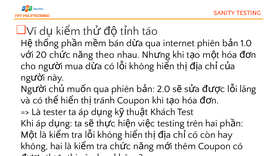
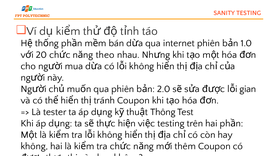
lãng: lãng -> gian (248, 89)
Khách: Khách -> Thông (163, 112)
